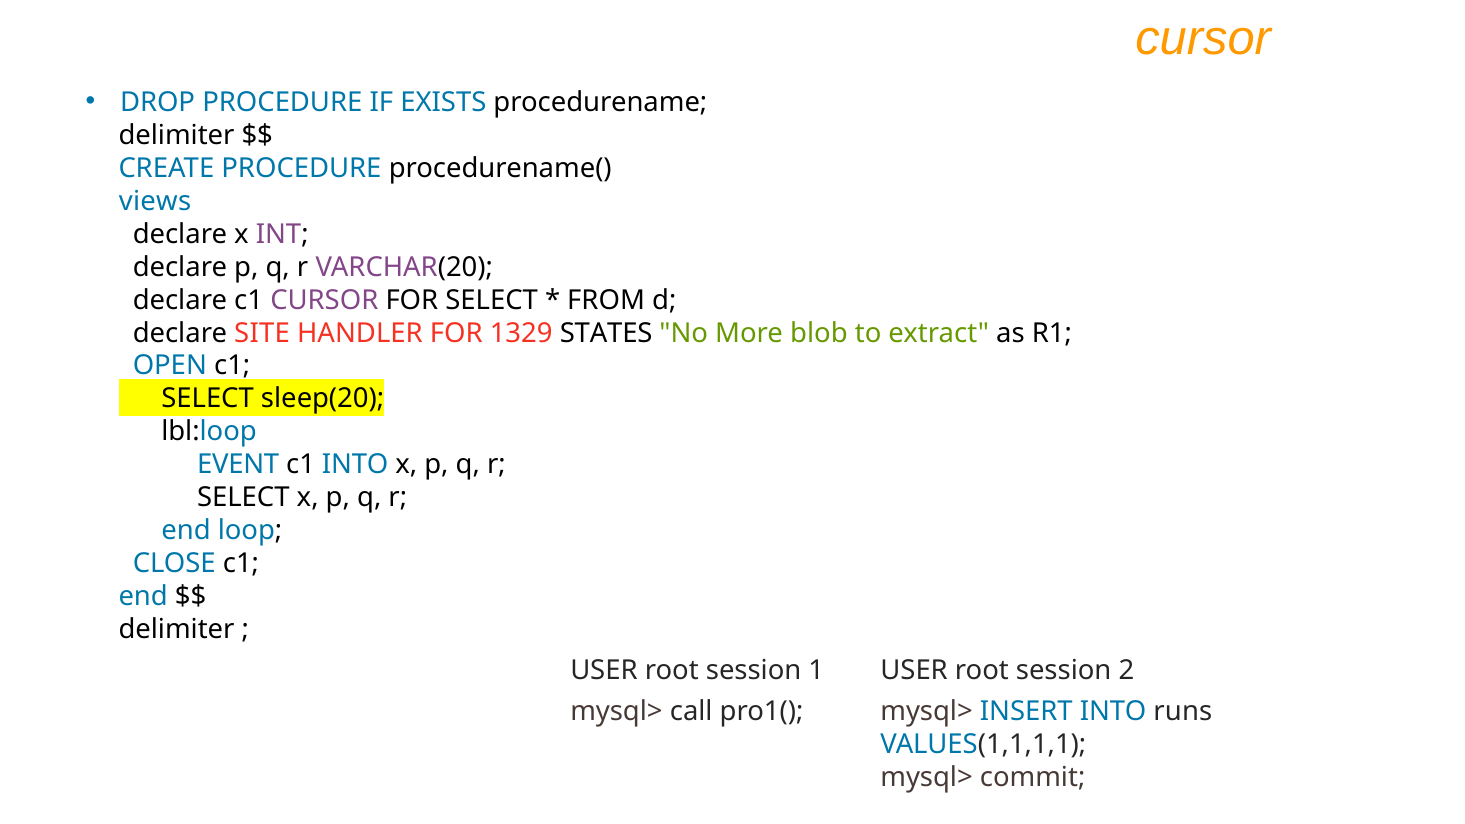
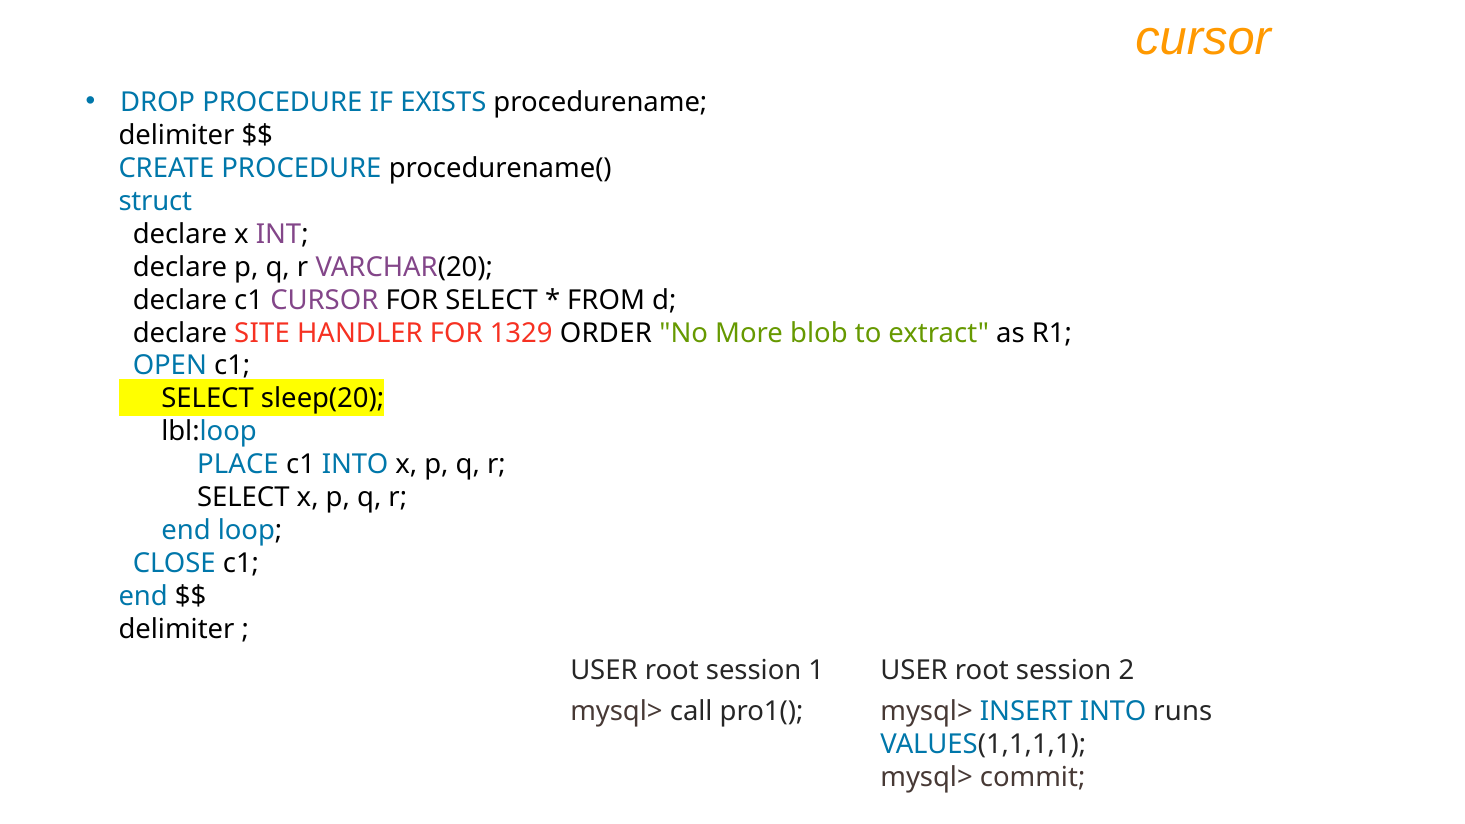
views: views -> struct (155, 201)
STATES: STATES -> ORDER (606, 333)
EVENT: EVENT -> PLACE (238, 465)
